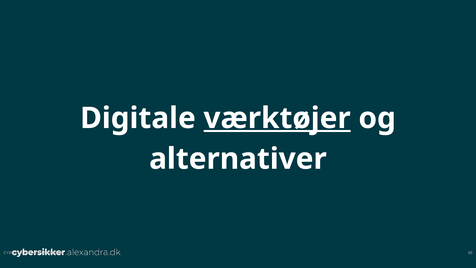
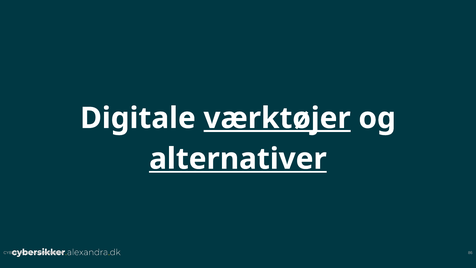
alternativer underline: none -> present (238, 159)
